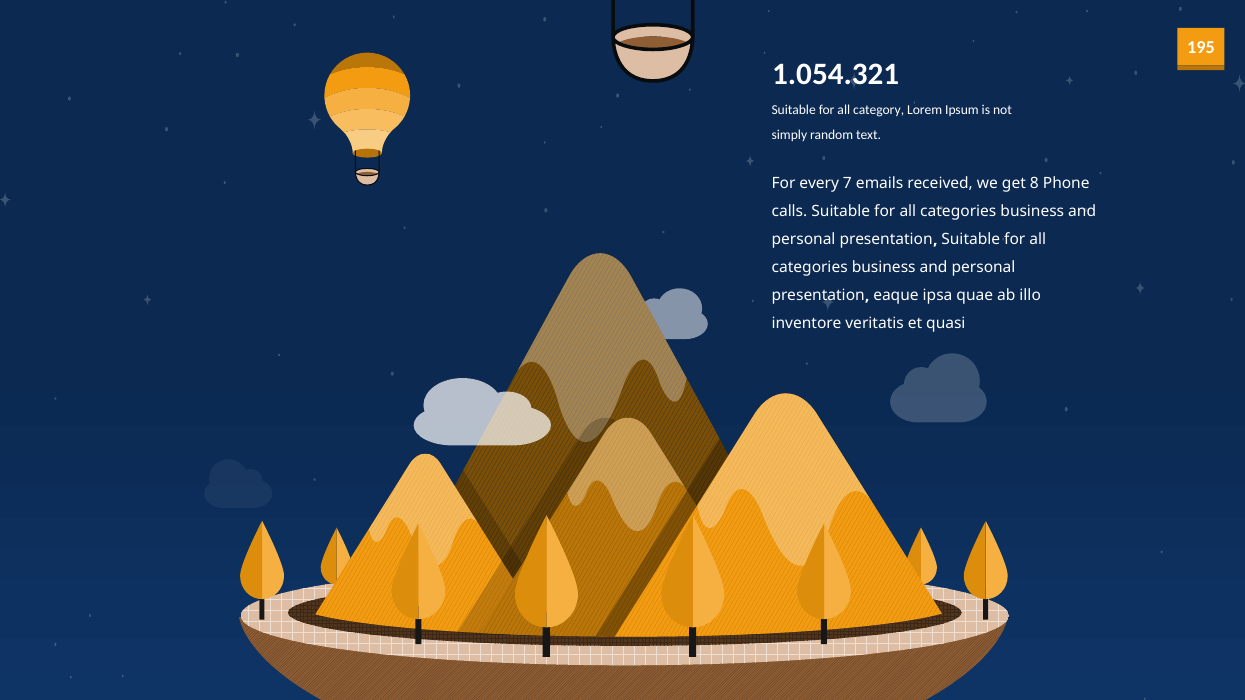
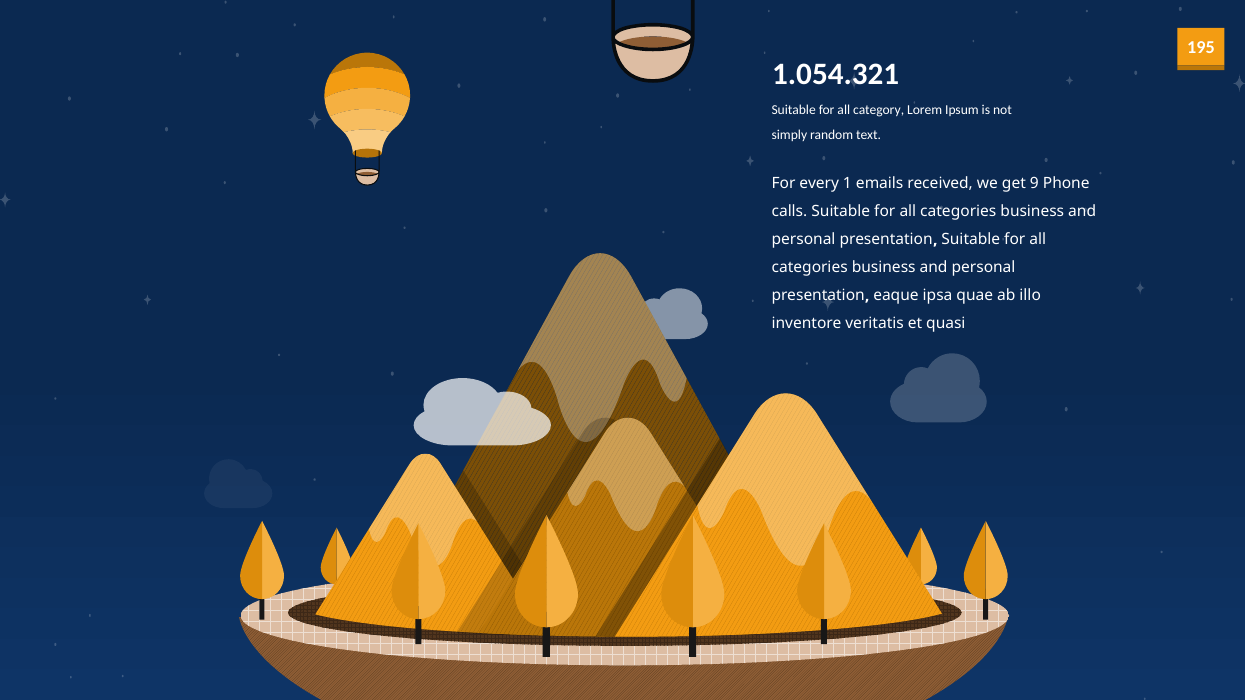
7: 7 -> 1 (847, 184)
8: 8 -> 9 (1034, 184)
